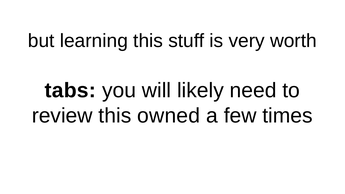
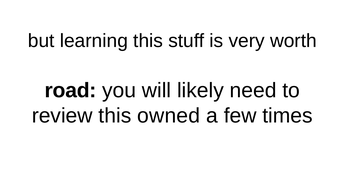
tabs: tabs -> road (71, 90)
